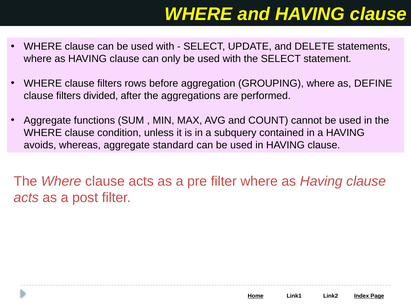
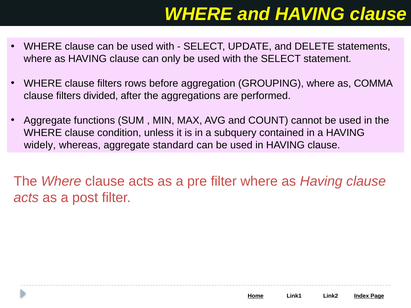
DEFINE: DEFINE -> COMMA (373, 84)
avoids: avoids -> widely (40, 145)
